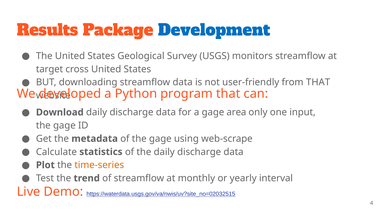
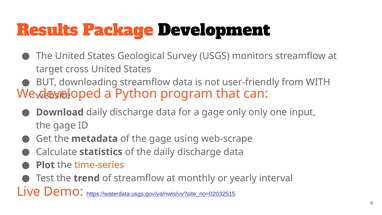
Development colour: blue -> black (214, 30)
from THAT: THAT -> WITH (318, 82)
gage area: area -> only (236, 112)
